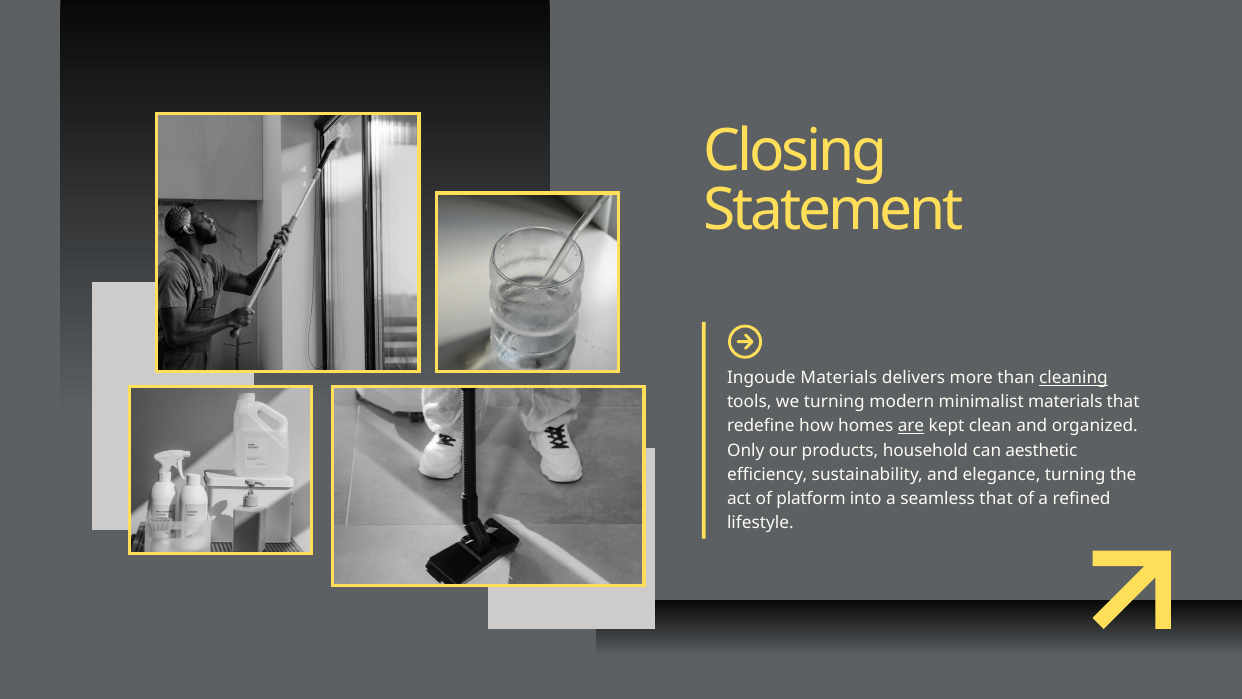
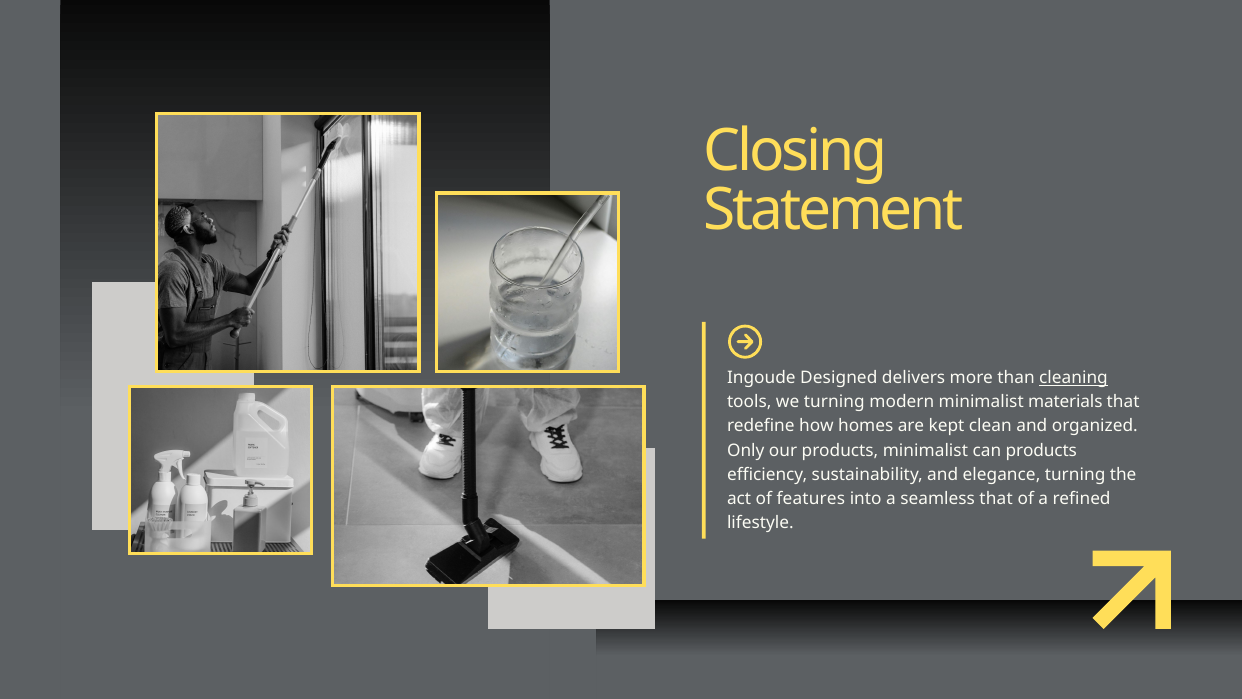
Ingoude Materials: Materials -> Designed (839, 378)
are underline: present -> none (911, 426)
products household: household -> minimalist (925, 450)
can aesthetic: aesthetic -> products (1041, 450)
platform: platform -> features (811, 498)
